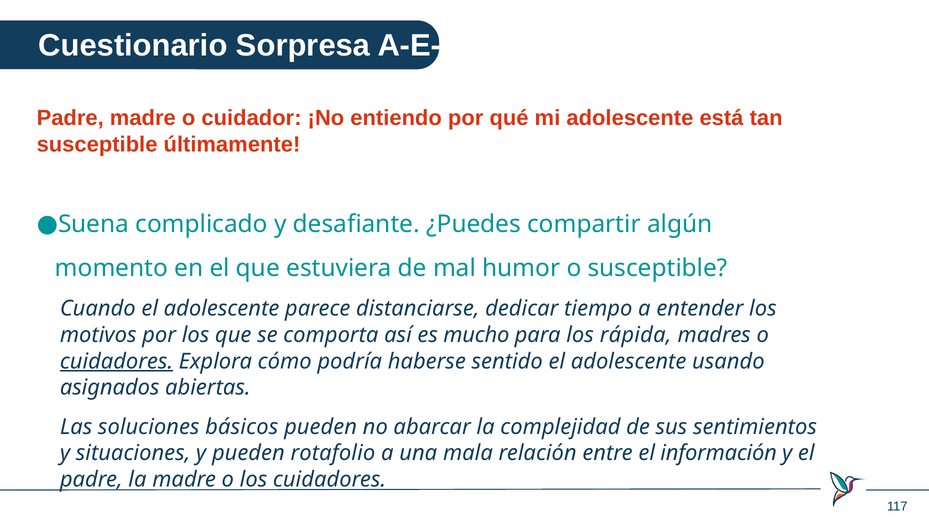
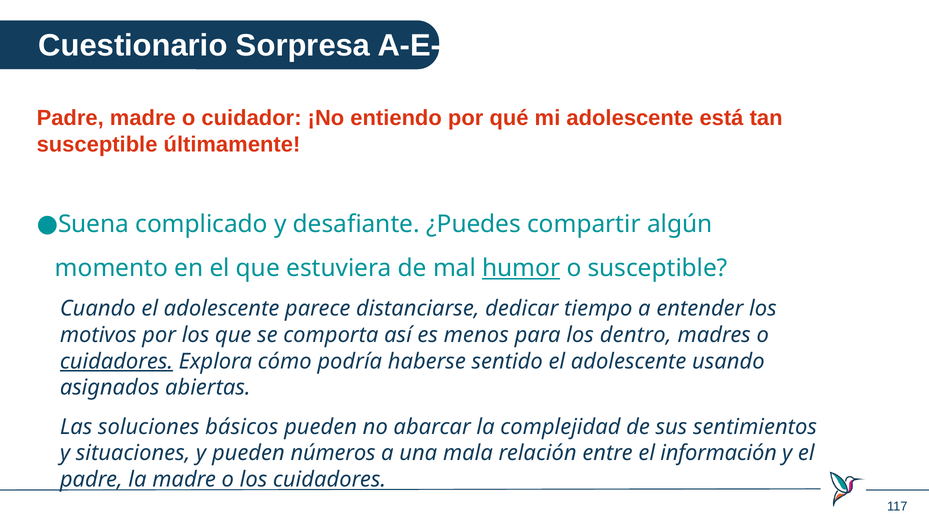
humor underline: none -> present (521, 268)
mucho: mucho -> menos (476, 335)
rápida: rápida -> dentro (636, 335)
rotafolio: rotafolio -> números (333, 454)
